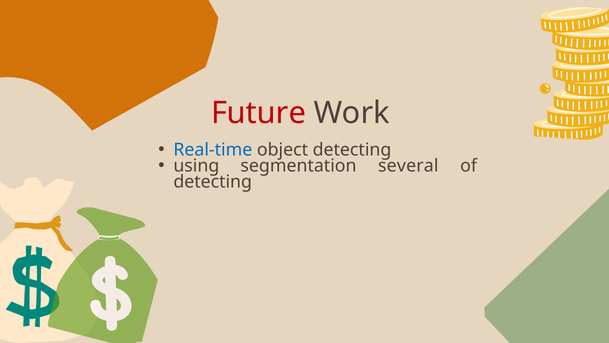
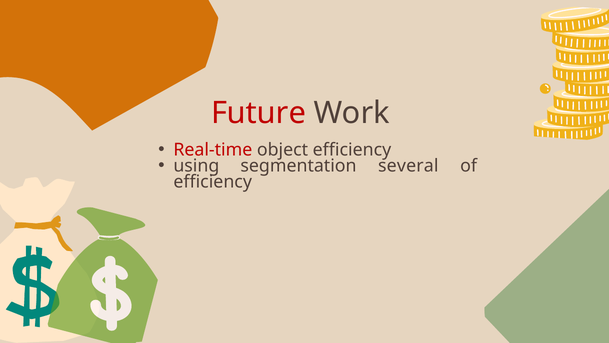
Real-time colour: blue -> red (213, 150)
object detecting: detecting -> efficiency (352, 150)
detecting: detecting -> efficiency (213, 181)
